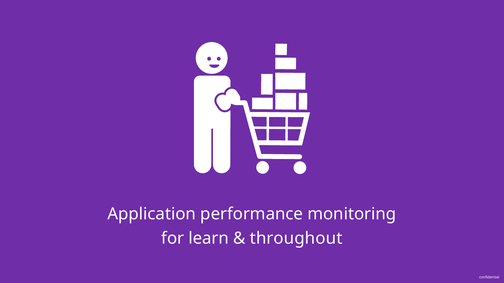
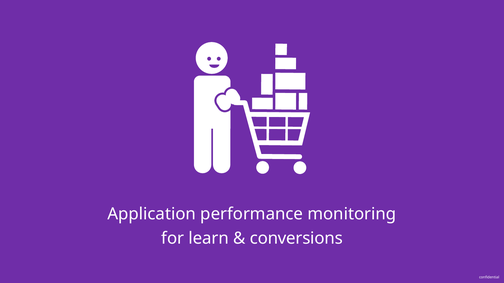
throughout: throughout -> conversions (296, 239)
